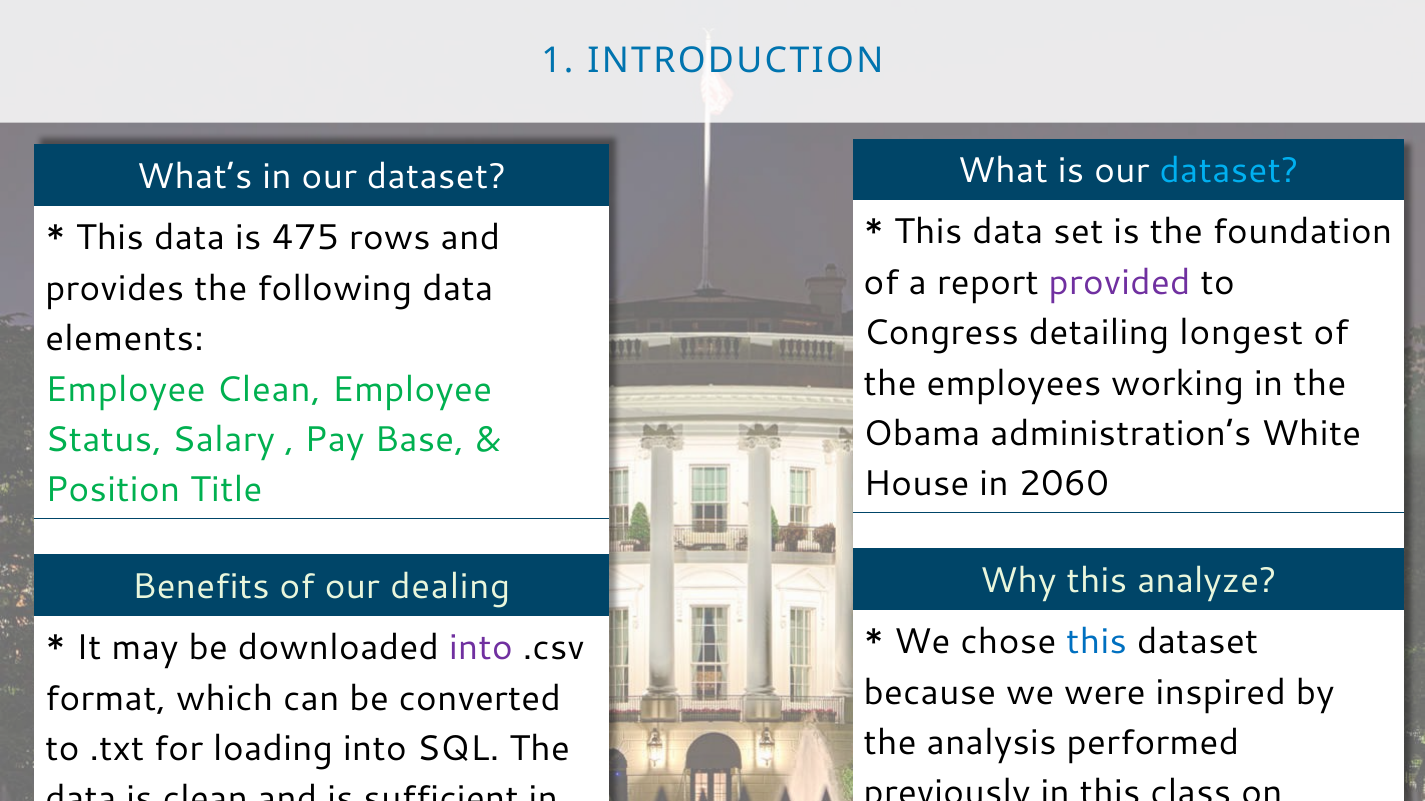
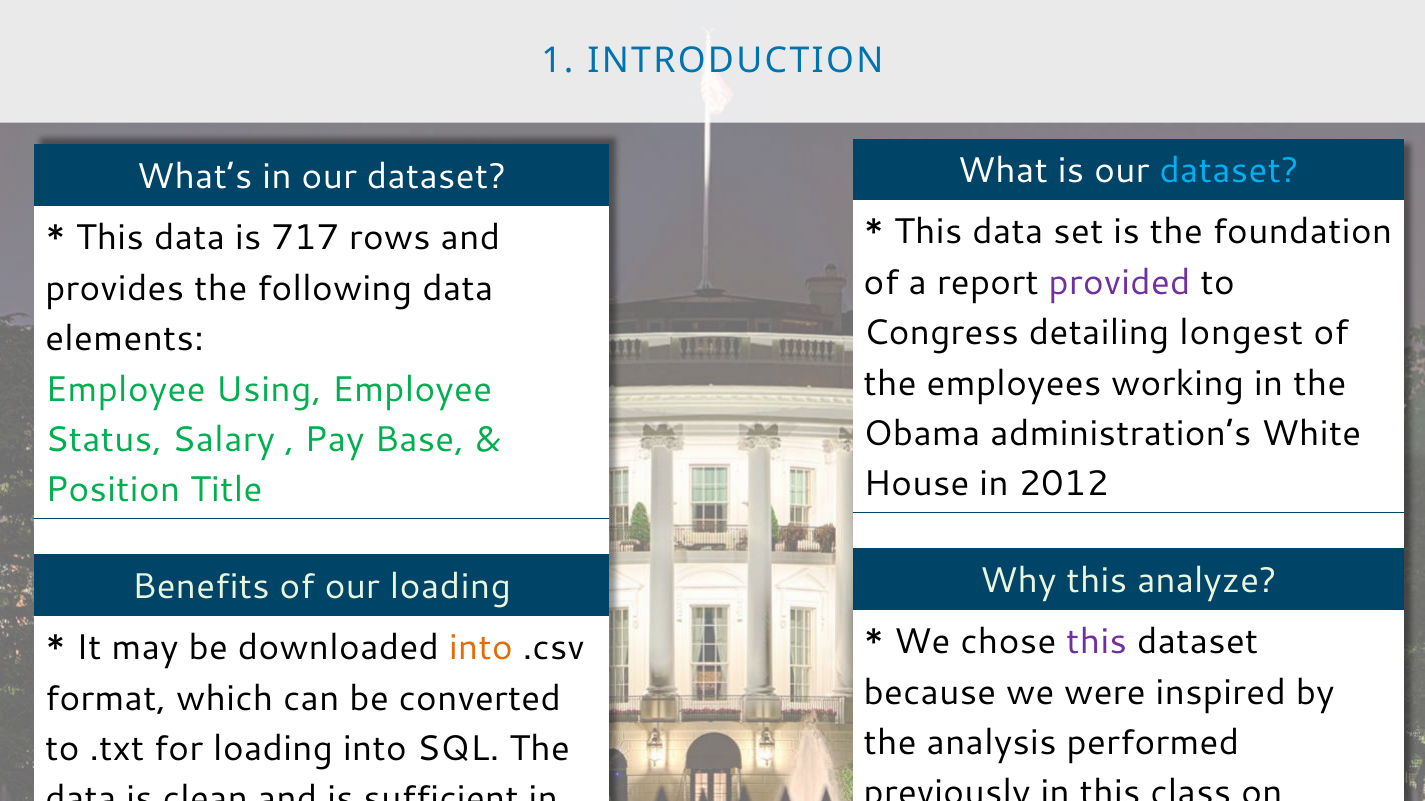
475: 475 -> 717 (305, 238)
Employee Clean: Clean -> Using (269, 390)
2060: 2060 -> 2012 (1064, 484)
our dealing: dealing -> loading (450, 587)
this colour: blue -> purple (1097, 643)
into colour: purple -> orange (481, 648)
